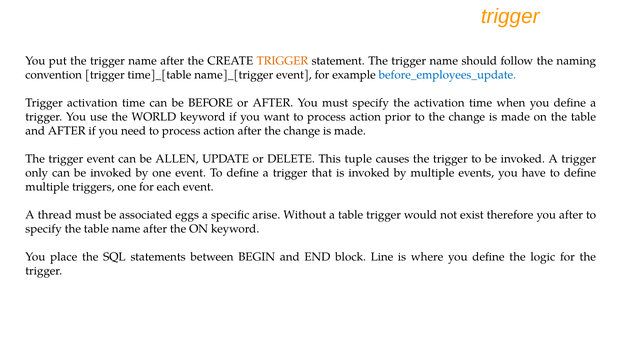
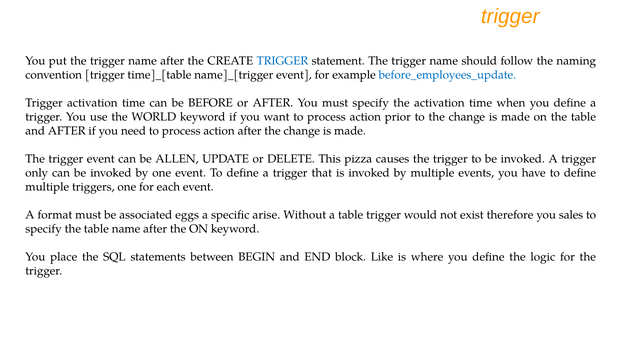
TRIGGER colour: orange -> blue (282, 61)
tuple: tuple -> pizza (358, 159)
thread: thread -> format (55, 215)
you after: after -> sales (571, 215)
Line: Line -> Like (382, 257)
